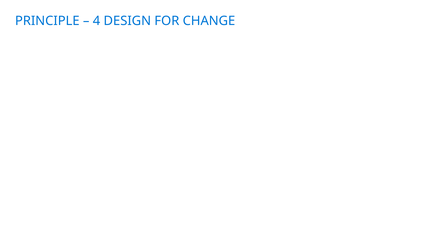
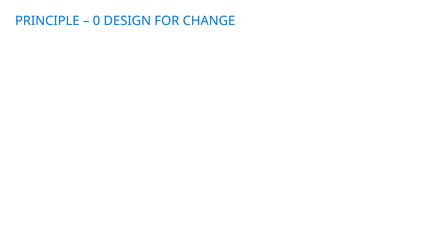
4: 4 -> 0 (97, 21)
